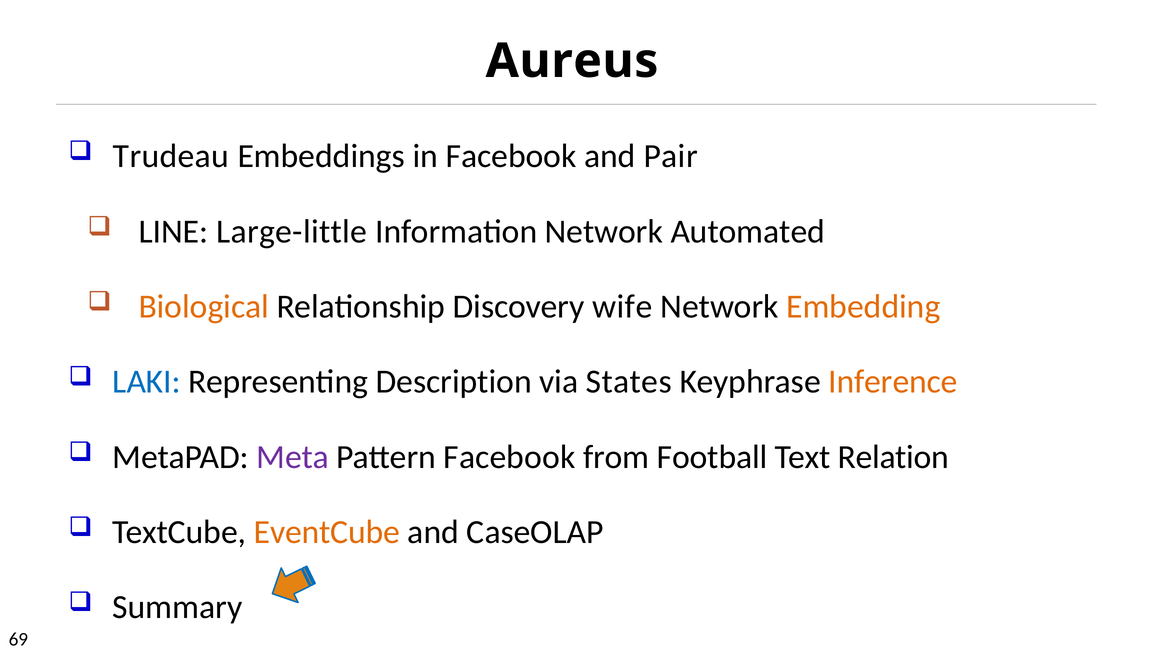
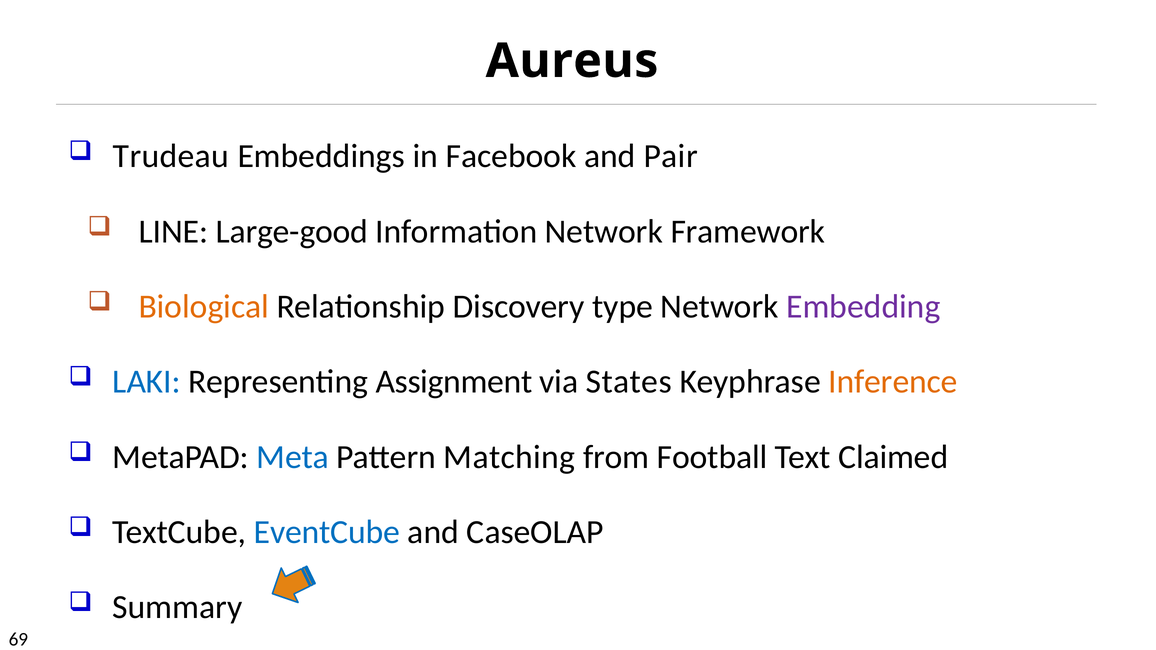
Large-little: Large-little -> Large-good (292, 232)
Automated: Automated -> Framework (748, 232)
wife: wife -> type (623, 307)
Embedding colour: orange -> purple (863, 307)
Description: Description -> Assignment (454, 382)
Meta colour: purple -> blue (293, 457)
Pattern Facebook: Facebook -> Matching (509, 457)
Relation: Relation -> Claimed (893, 457)
EventCube colour: orange -> blue (327, 532)
